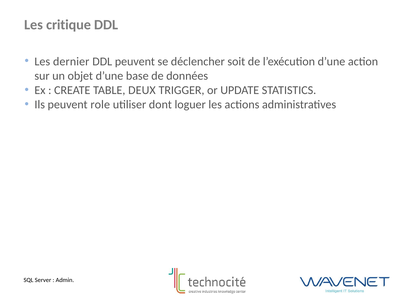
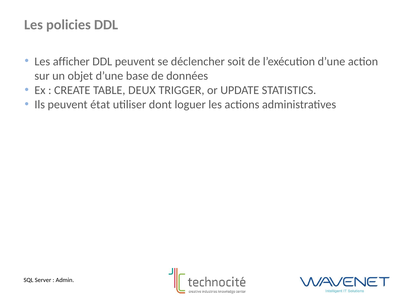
critique: critique -> policies (68, 25)
dernier: dernier -> afficher (71, 61)
role: role -> état (100, 105)
